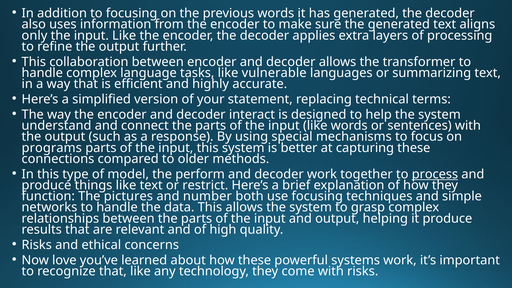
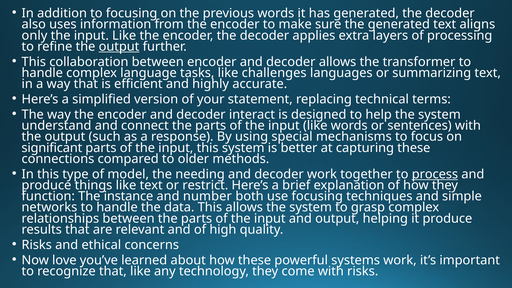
output underline: none -> present (119, 47)
vulnerable: vulnerable -> challenges (274, 73)
programs: programs -> significant (52, 148)
perform: perform -> needing (200, 174)
pictures: pictures -> instance (129, 196)
